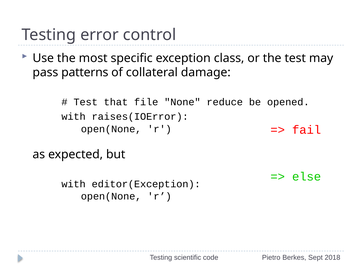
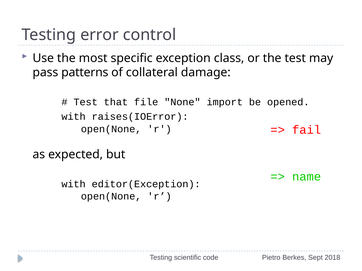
reduce: reduce -> import (225, 102)
else: else -> name (307, 177)
